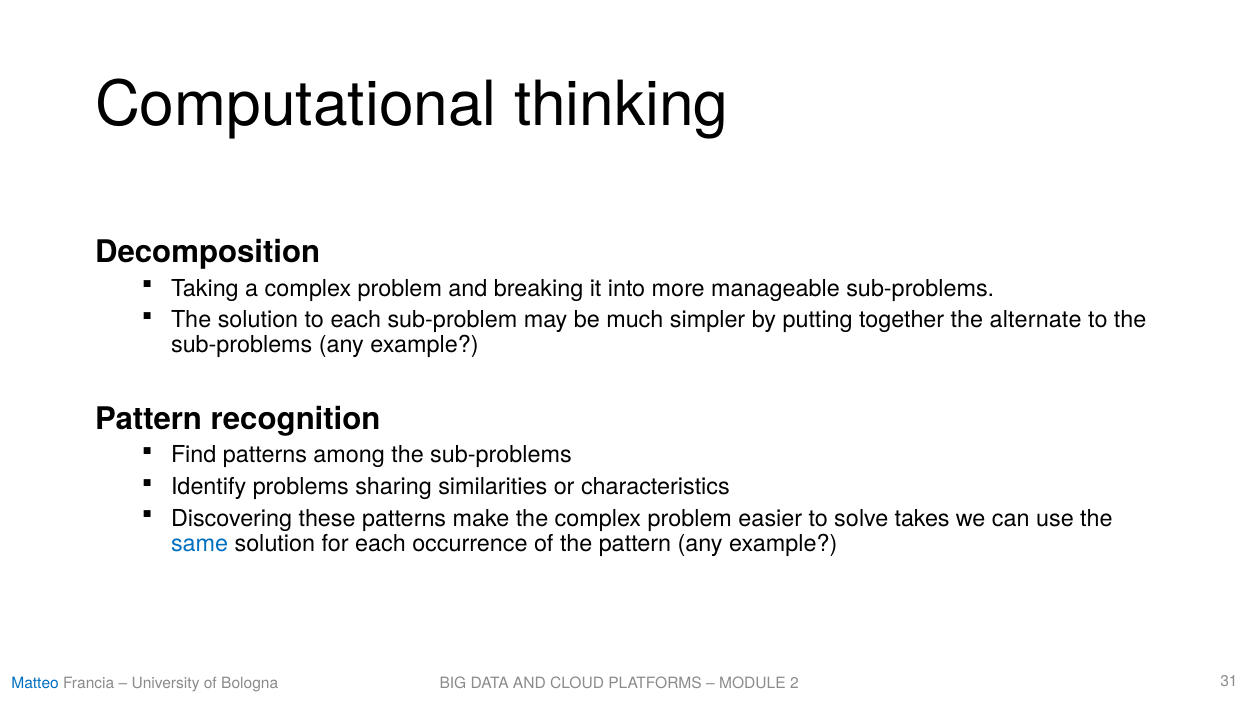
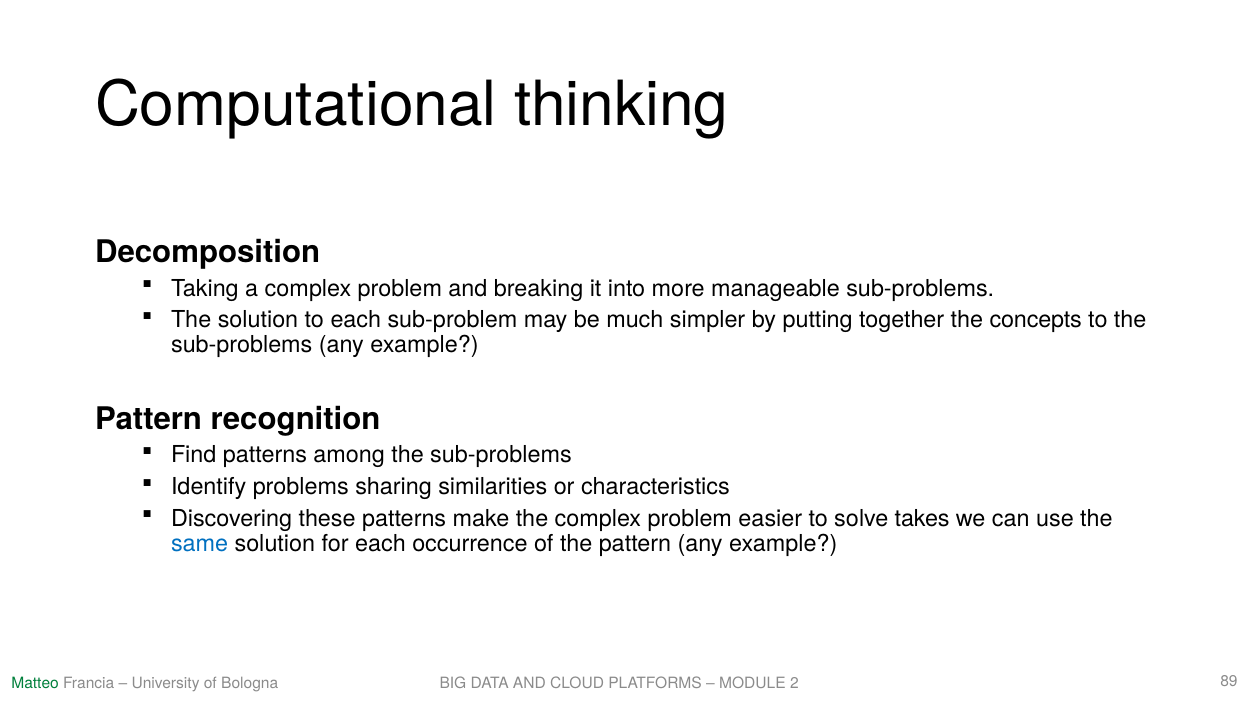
alternate: alternate -> concepts (1036, 320)
Matteo colour: blue -> green (35, 684)
31: 31 -> 89 (1229, 682)
